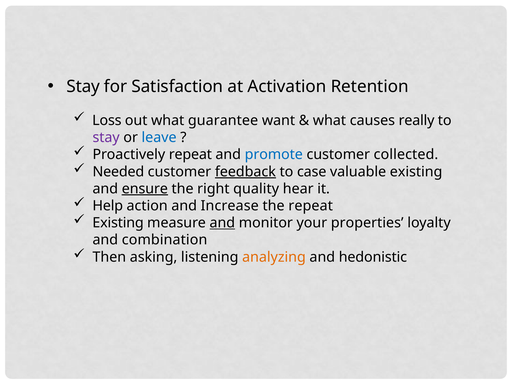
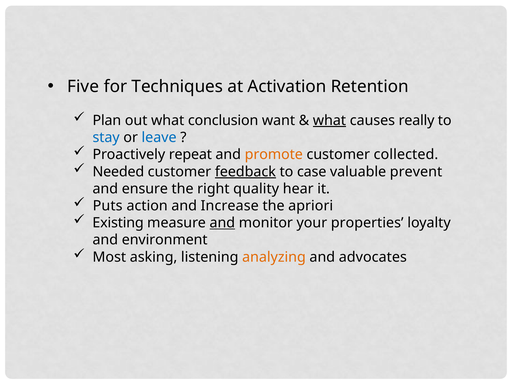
Stay: Stay -> Five (83, 86)
Satisfaction: Satisfaction -> Techniques (177, 86)
Loss: Loss -> Plan (107, 120)
guarantee: guarantee -> conclusion (223, 120)
what underline: none -> present (329, 120)
stay colour: purple -> blue (106, 137)
promote colour: blue -> orange (274, 155)
valuable existing: existing -> prevent (416, 172)
ensure underline: present -> none (145, 189)
Help: Help -> Puts (108, 206)
the repeat: repeat -> apriori (311, 206)
combination: combination -> environment (165, 240)
Then: Then -> Most (109, 257)
hedonistic: hedonistic -> advocates (373, 257)
